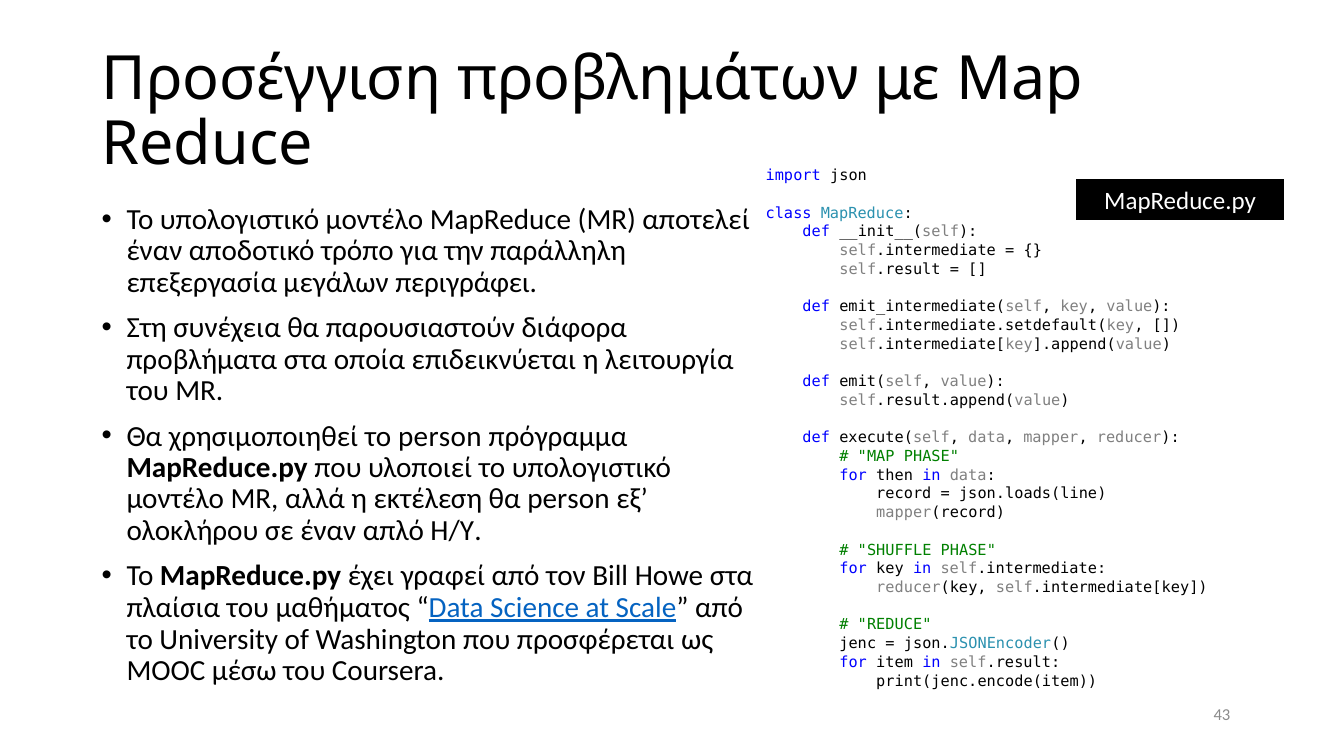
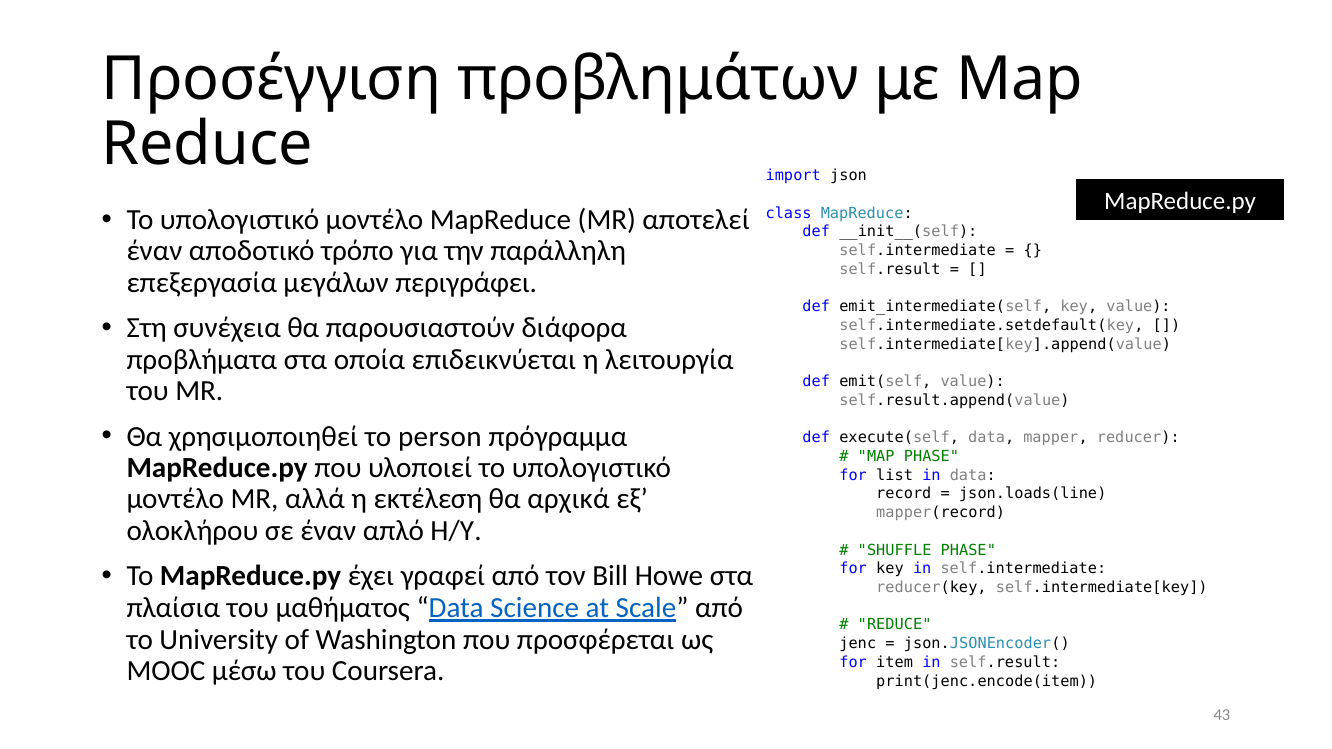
then: then -> list (895, 475)
θα person: person -> αρχικά (568, 499)
